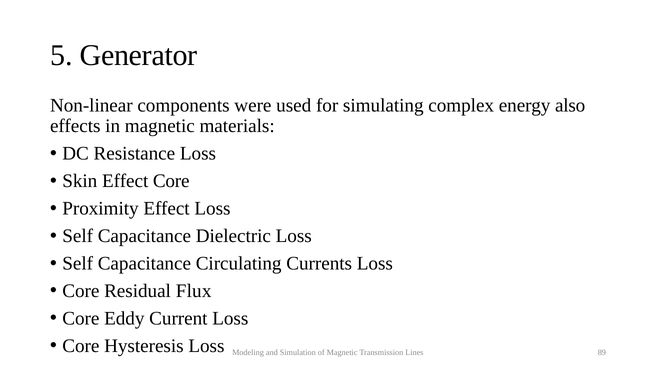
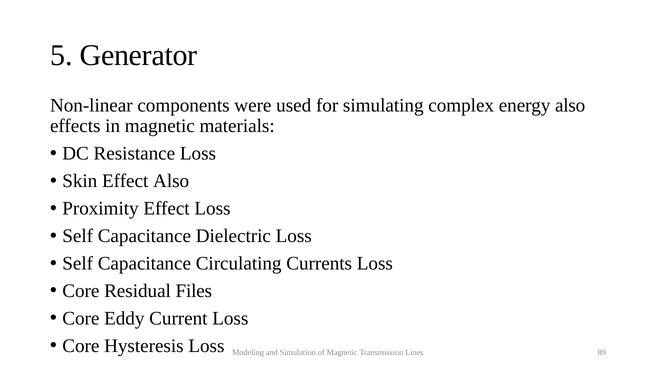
Effect Core: Core -> Also (171, 181)
Flux: Flux -> Files (194, 291)
